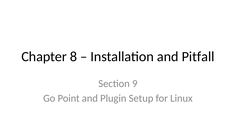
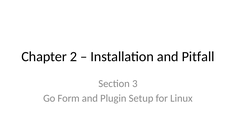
8: 8 -> 2 (74, 56)
9: 9 -> 3 (135, 83)
Point: Point -> Form (69, 98)
